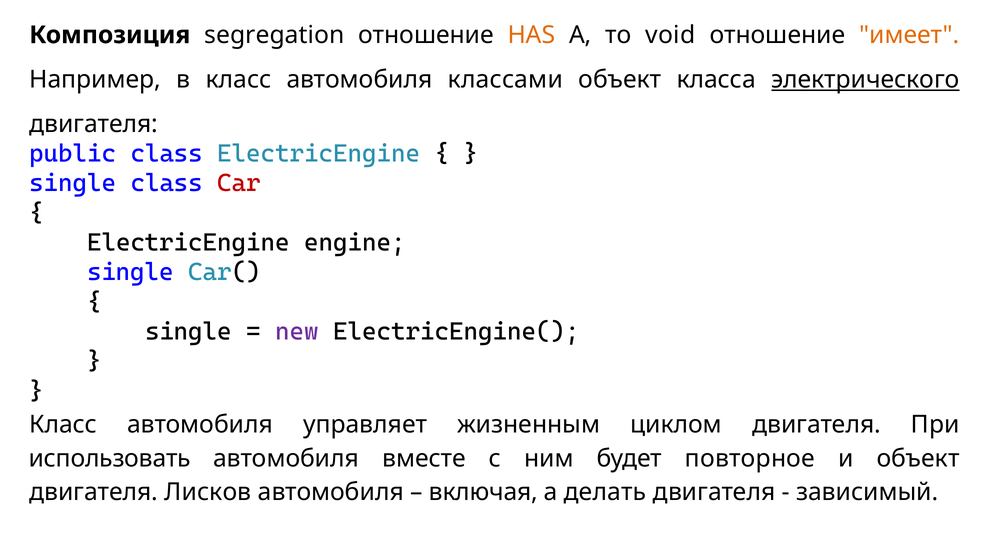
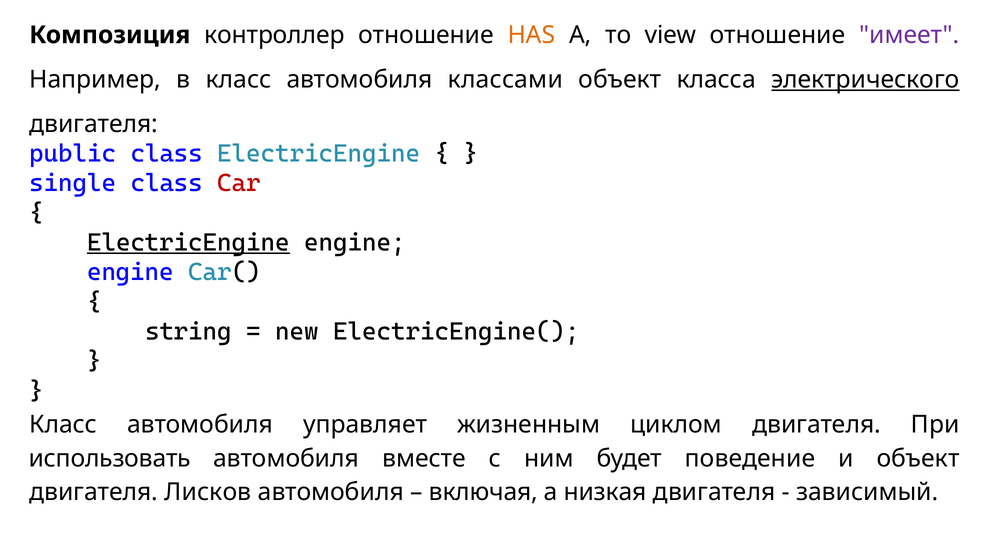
segregation: segregation -> контроллер (274, 35)
void: void -> view (671, 35)
имеет colour: orange -> purple (909, 35)
ElectricEngine underline: none -> present (188, 243)
single: single -> engine (130, 272)
single: single -> string (188, 332)
new colour: purple -> black (297, 332)
повторное: повторное -> поведение (750, 459)
делать: делать -> низкая (605, 493)
